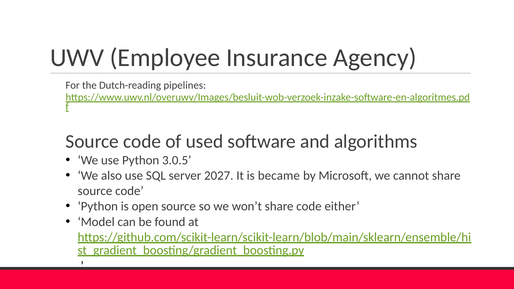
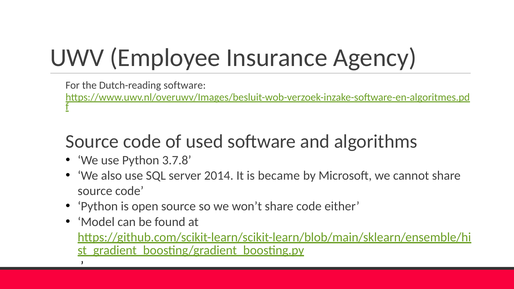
Dutch-reading pipelines: pipelines -> software (185, 85)
3.0.5: 3.0.5 -> 3.7.8 (177, 160)
2027: 2027 -> 2014 (219, 176)
